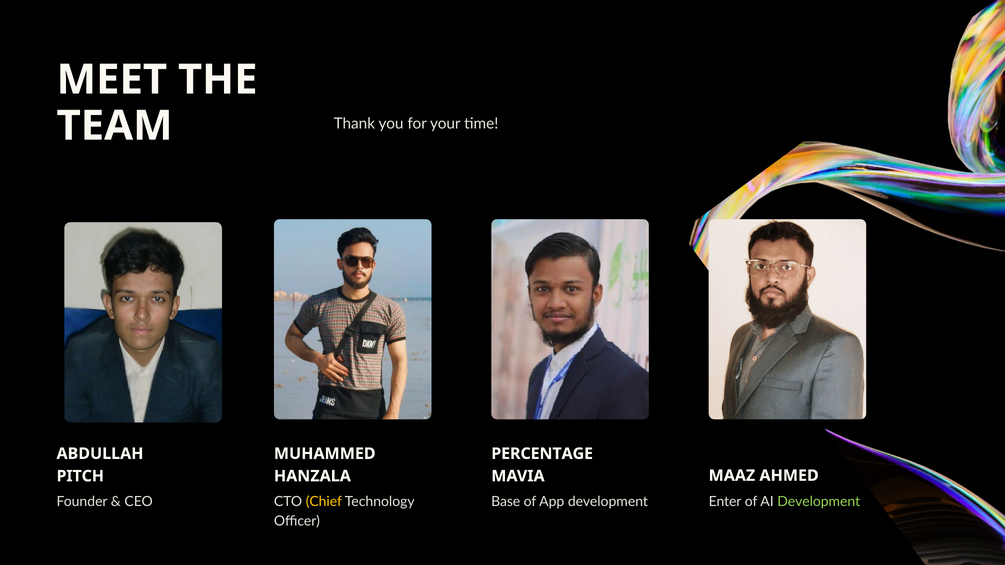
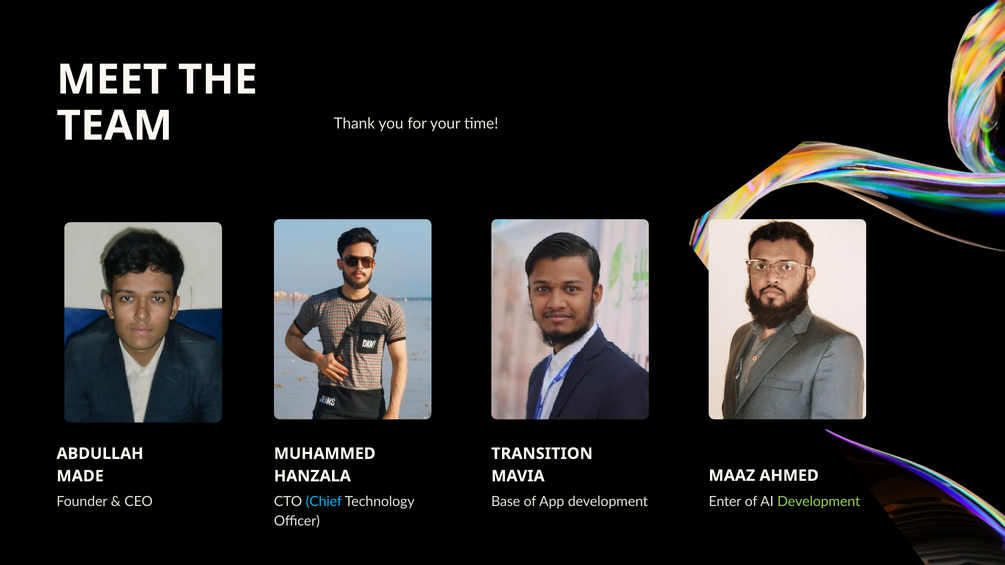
PERCENTAGE: PERCENTAGE -> TRANSITION (542, 454)
PITCH: PITCH -> MADE (80, 476)
Chief colour: yellow -> light blue (324, 502)
